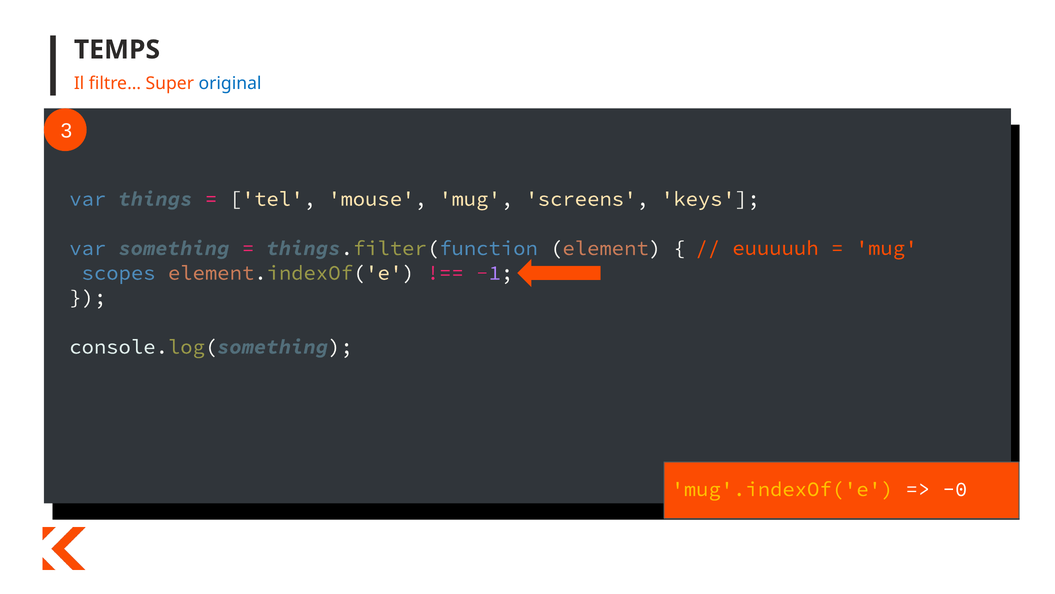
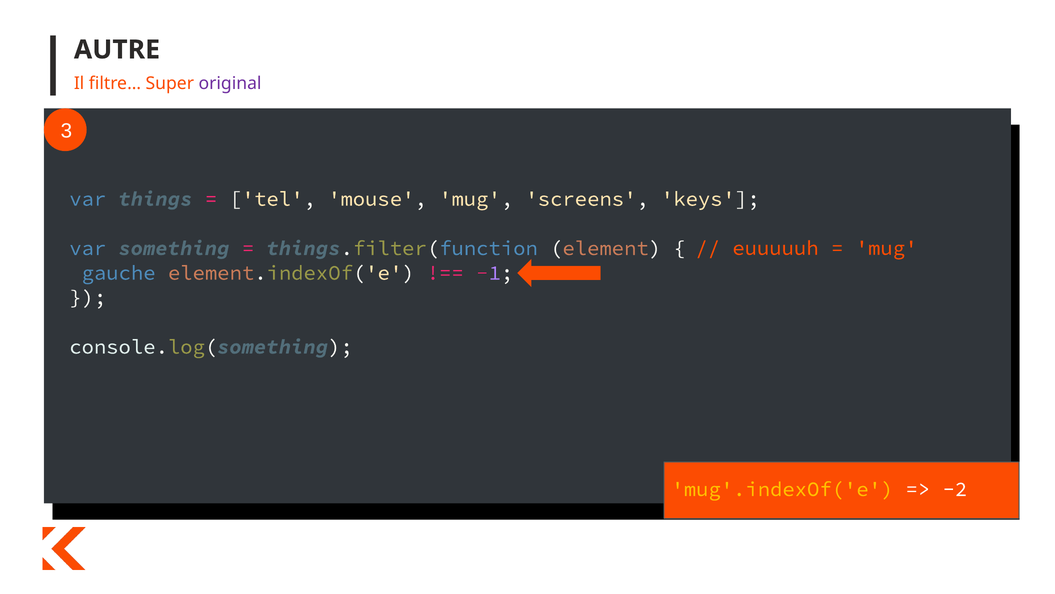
TEMPS: TEMPS -> AUTRE (117, 50)
original colour: blue -> purple (230, 83)
scopes: scopes -> gauche (119, 273)
-0: -0 -> -2 (955, 489)
